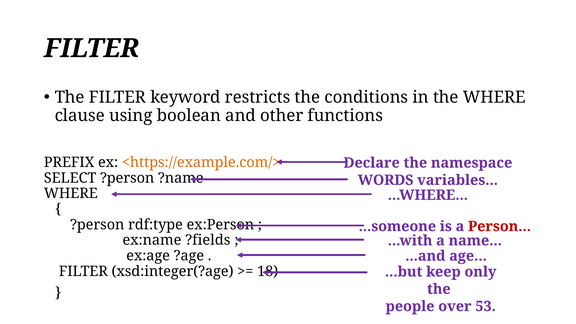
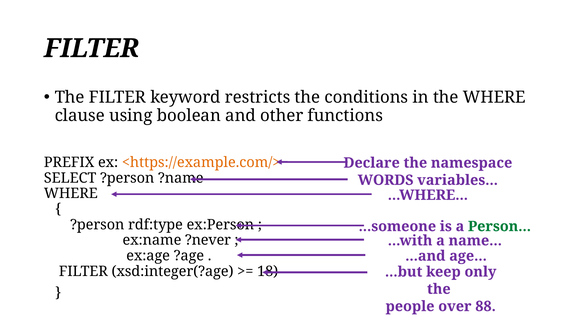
Person colour: red -> green (499, 226)
?fields: ?fields -> ?never (208, 240)
53: 53 -> 88 (486, 306)
